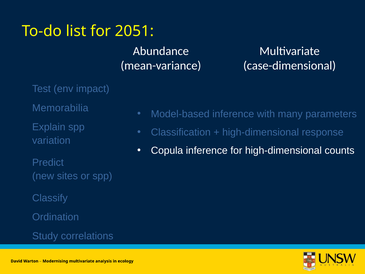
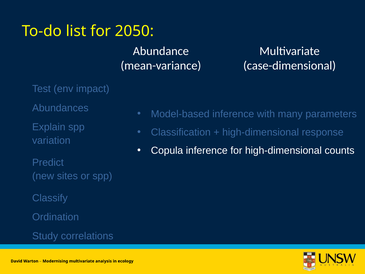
2051: 2051 -> 2050 (134, 31)
Memorabilia: Memorabilia -> Abundances (60, 108)
